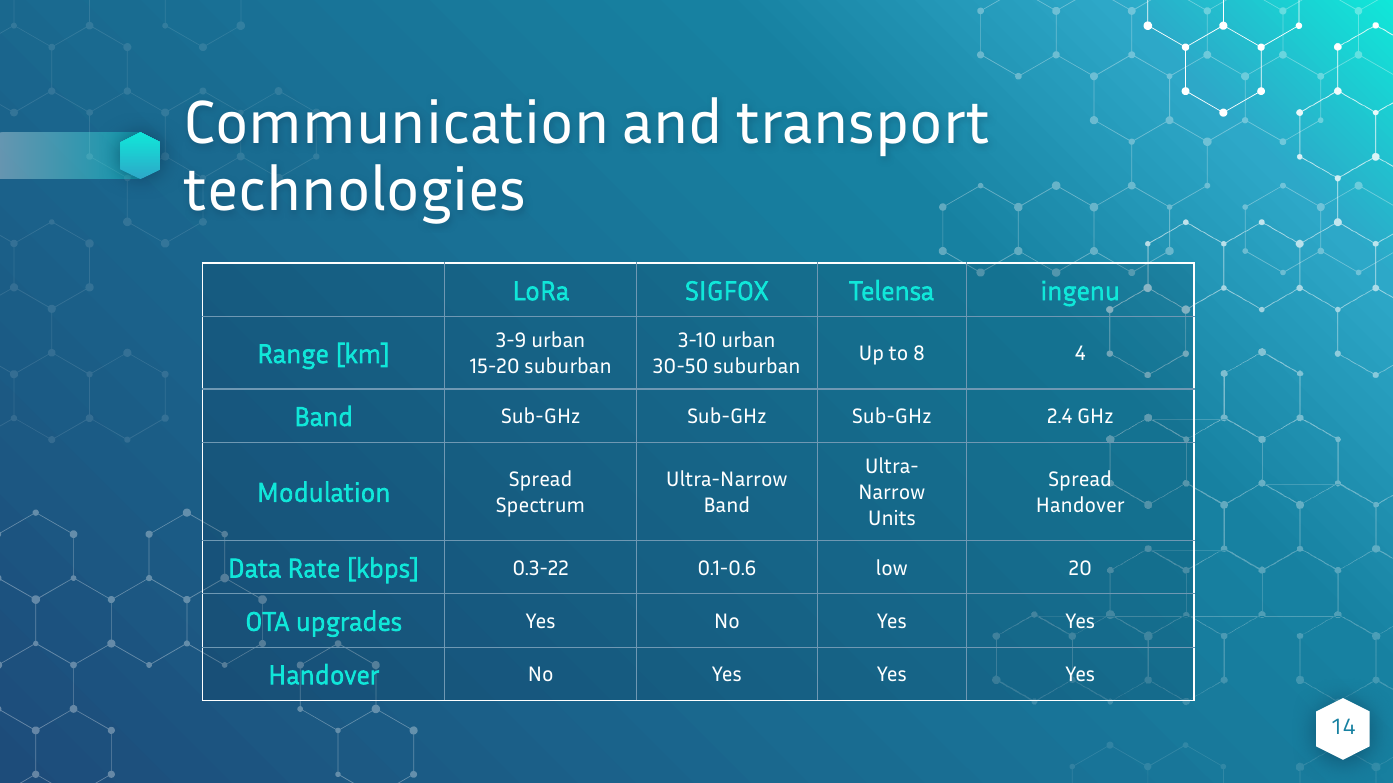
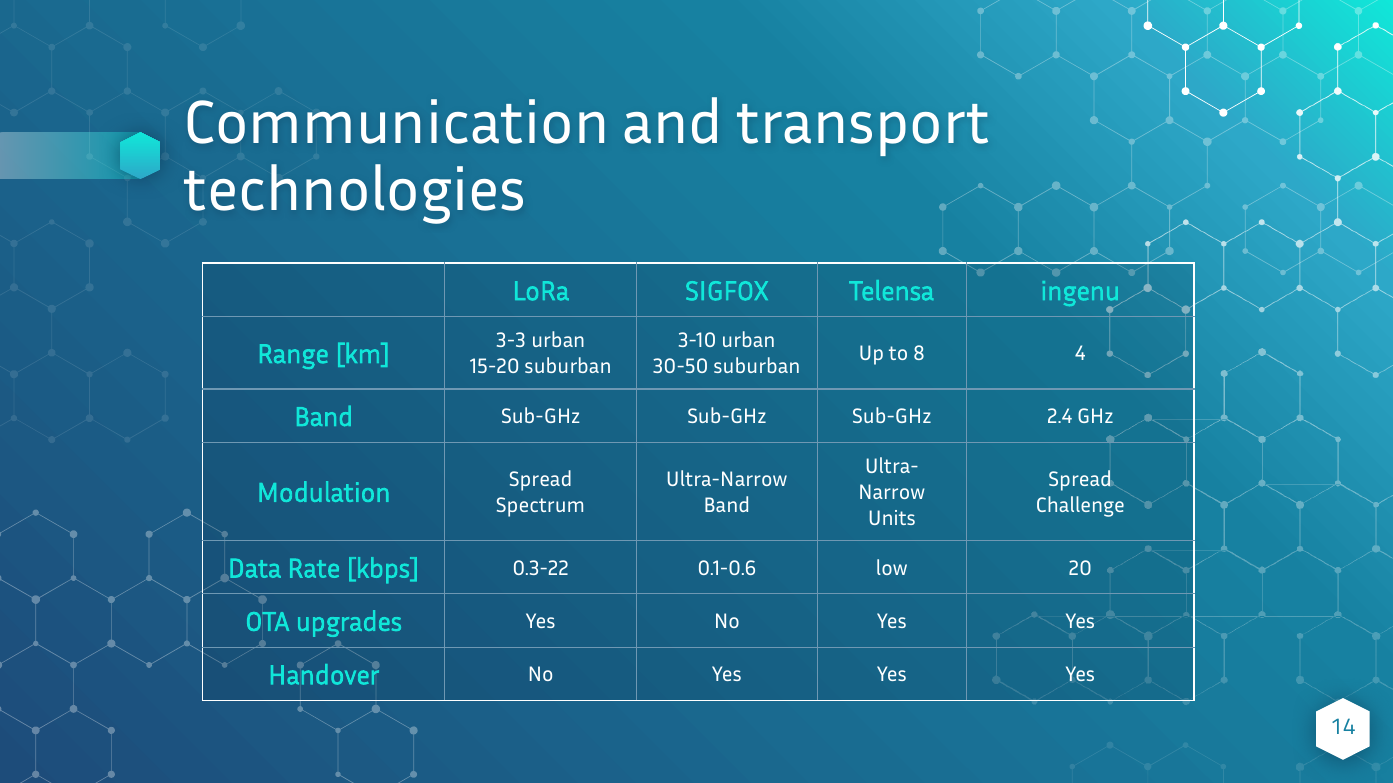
3-9: 3-9 -> 3-3 (511, 341)
Handover: Handover -> Challenge (1080, 506)
